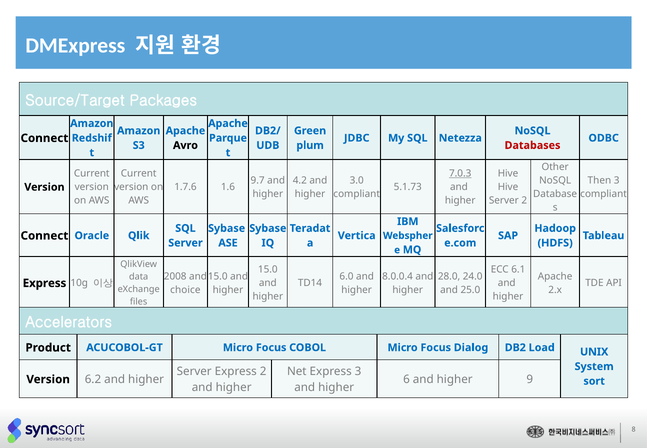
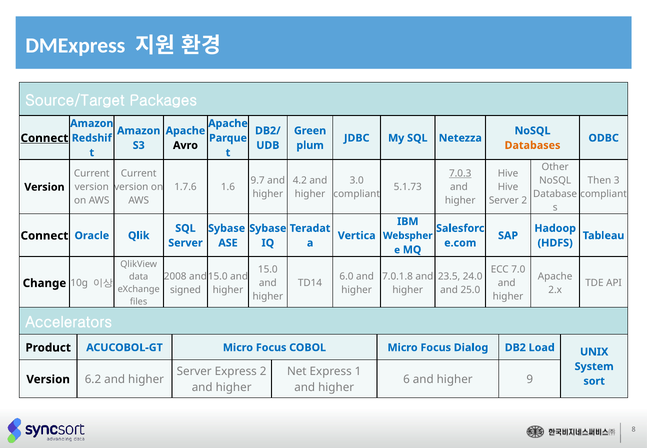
Connect underline: none -> present (44, 138)
Databases colour: red -> orange (533, 145)
6.1: 6.1 -> 7.0 (518, 269)
8.0.0.4: 8.0.0.4 -> 7.0.1.8 (398, 276)
28.0: 28.0 -> 23.5 (449, 276)
Express: Express -> Change (44, 283)
choice: choice -> signed (185, 290)
Express 3: 3 -> 1 (358, 371)
